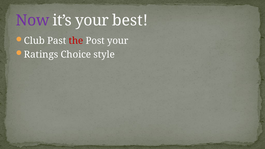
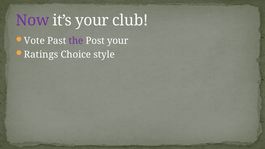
best: best -> club (130, 20)
Club: Club -> Vote (34, 41)
the colour: red -> purple (76, 41)
